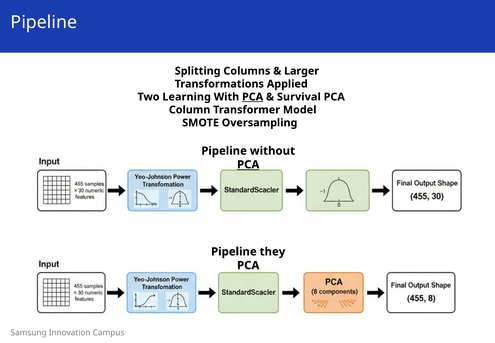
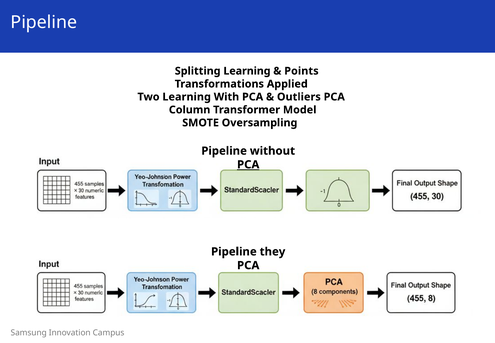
Splitting Columns: Columns -> Learning (247, 71)
Larger: Larger -> Points (301, 71)
PCA underline: present -> none (253, 97)
Survival: Survival -> Outliers (299, 97)
